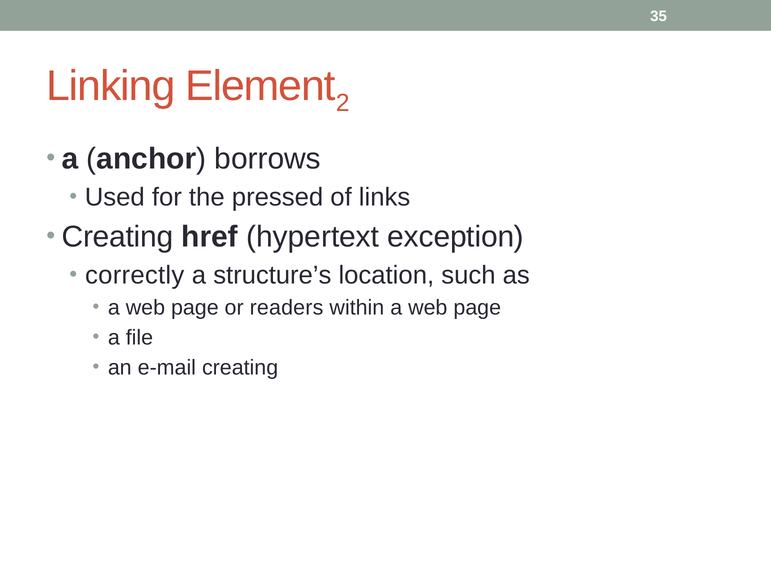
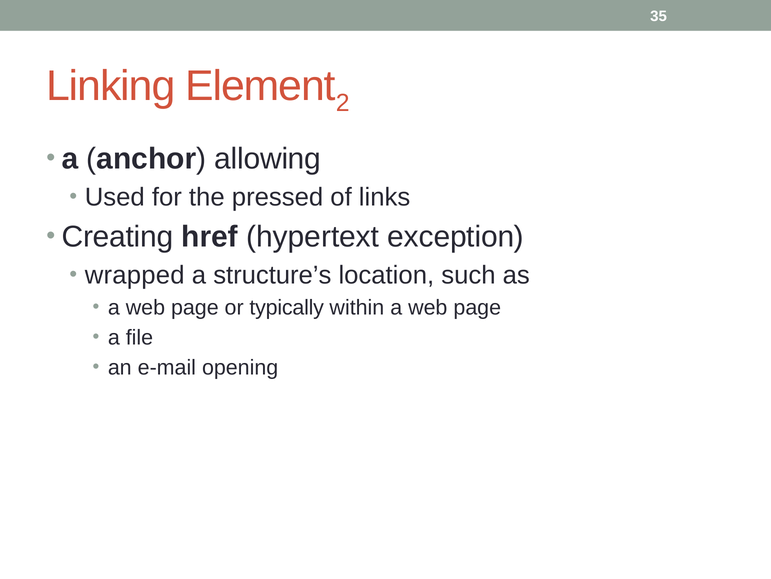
borrows: borrows -> allowing (268, 159)
correctly: correctly -> wrapped (135, 275)
readers: readers -> typically (287, 307)
e-mail creating: creating -> opening (240, 367)
